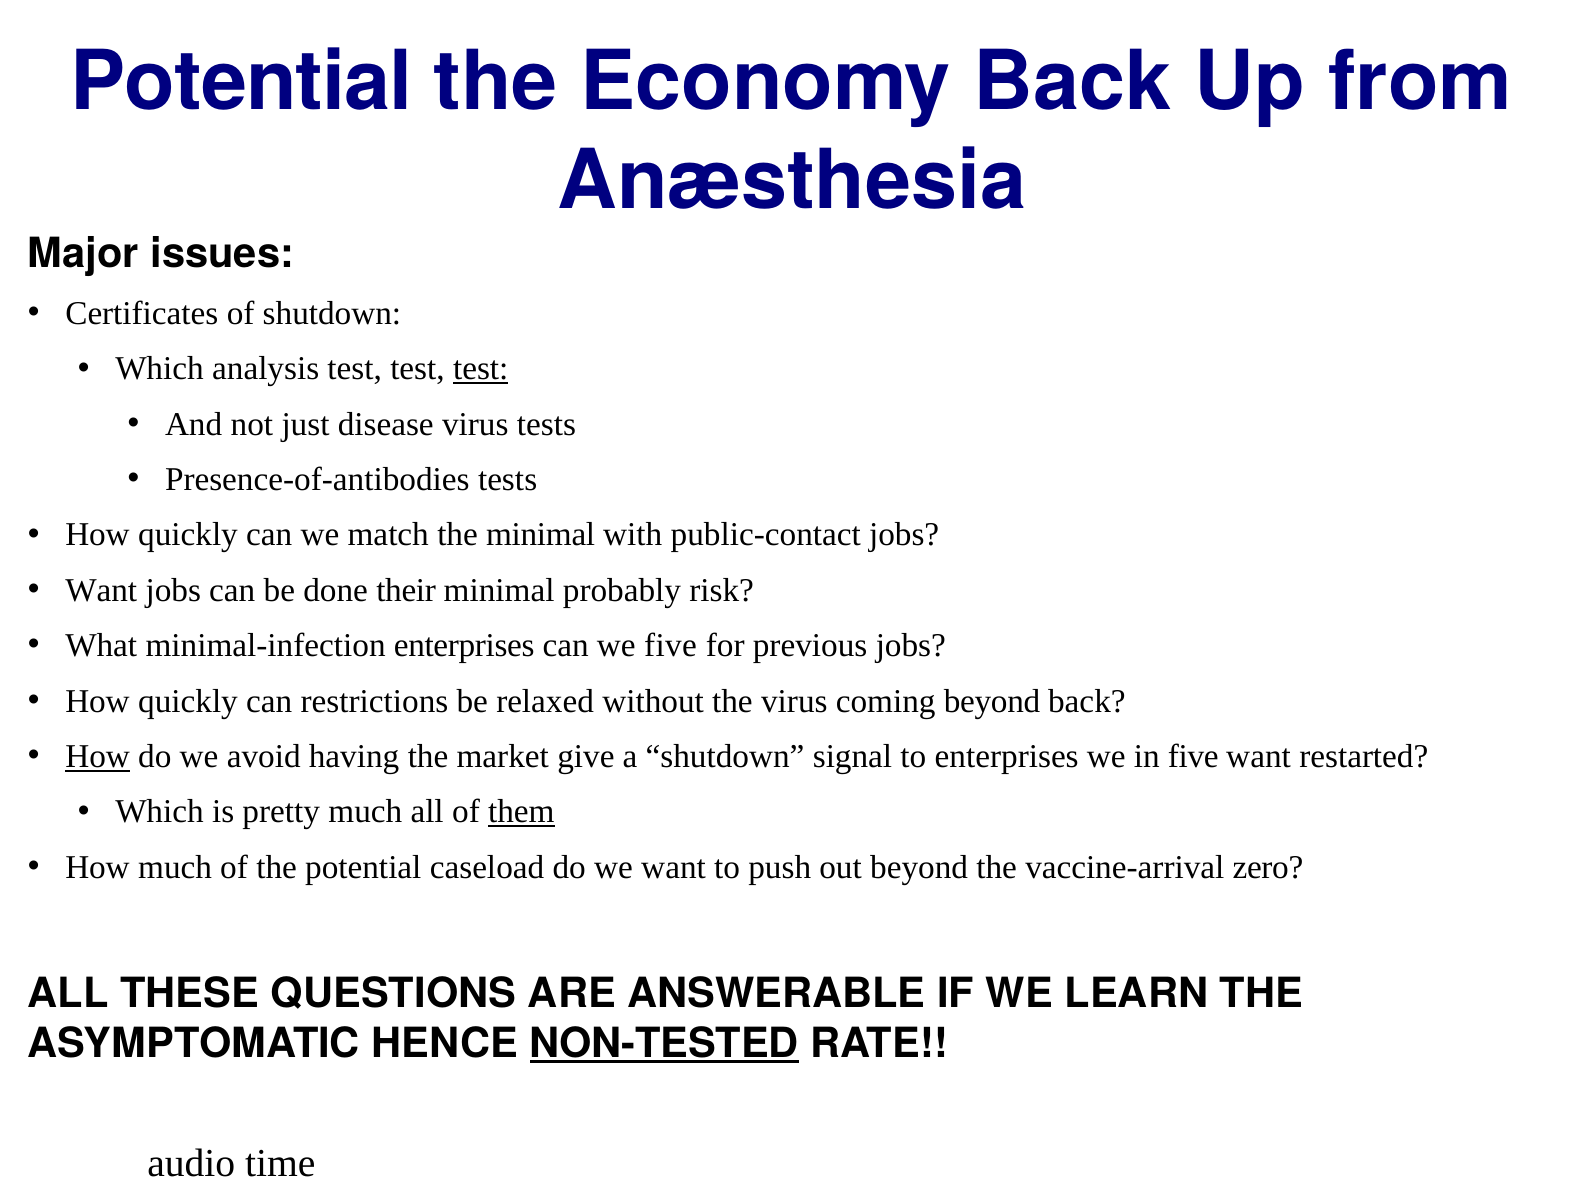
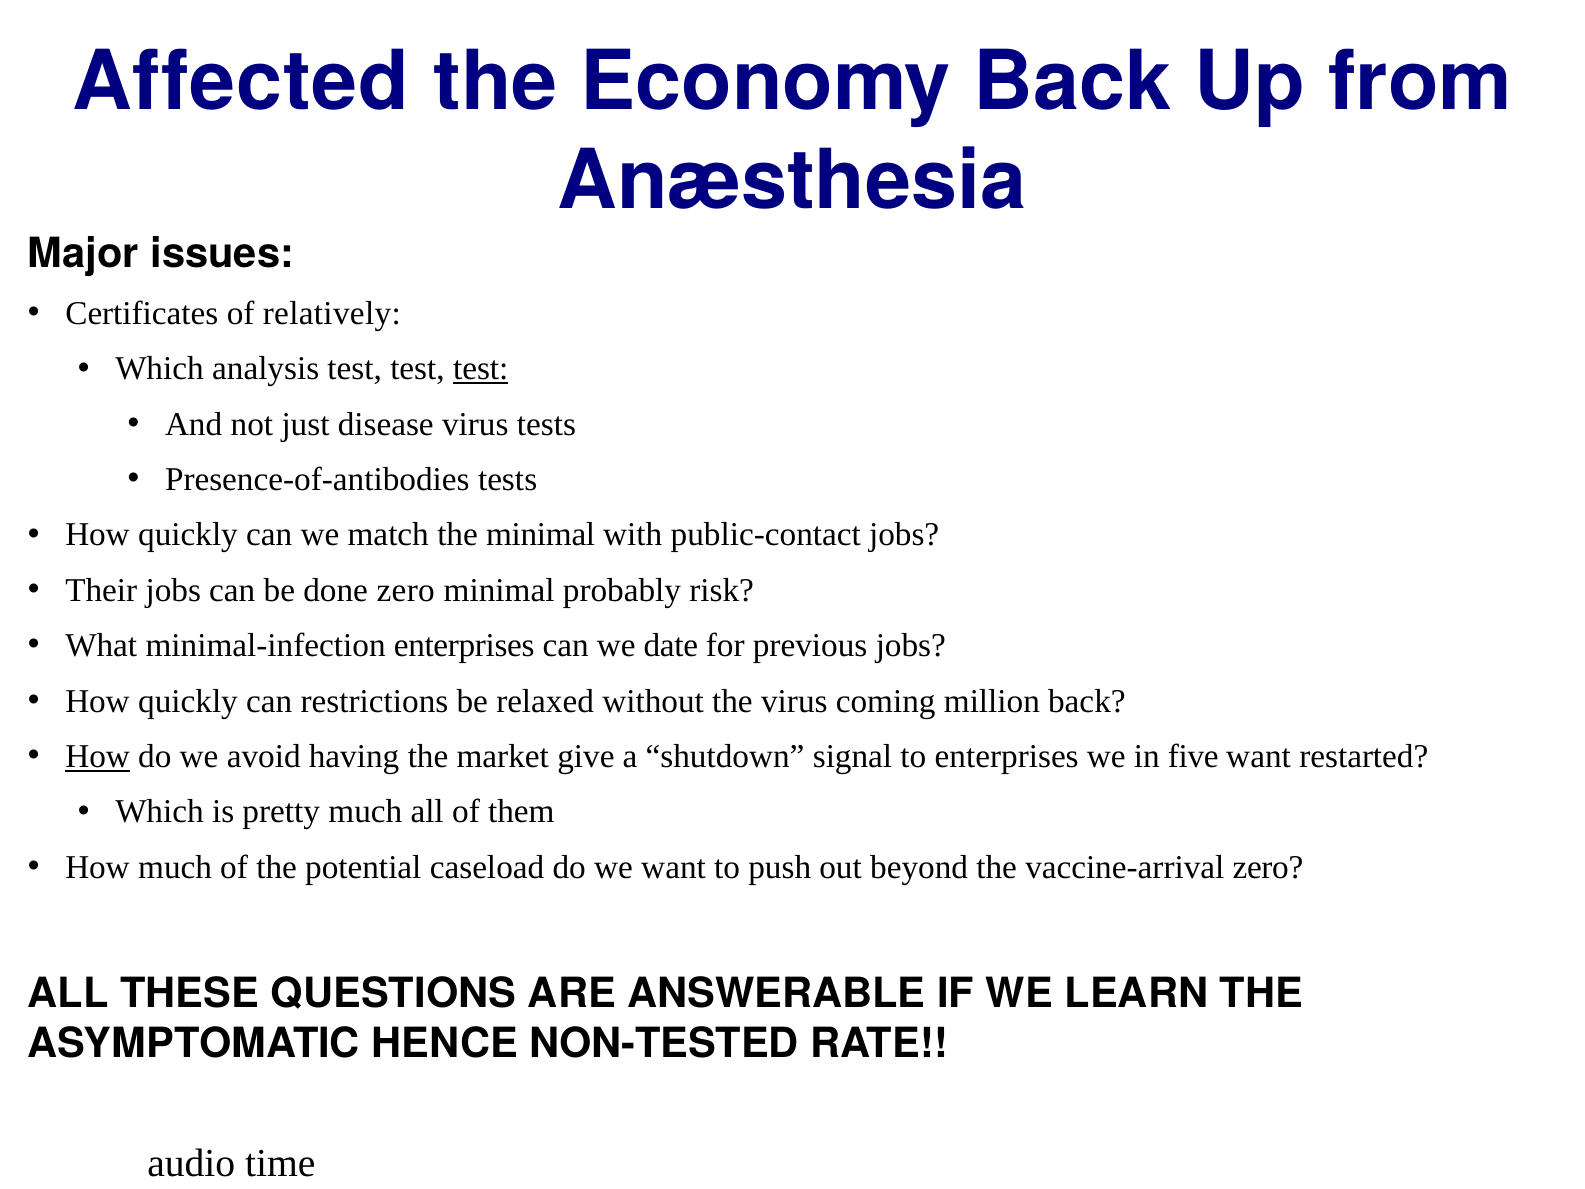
Potential: Potential -> Affected (241, 82)
of shutdown: shutdown -> relatively (332, 313)
Want: Want -> Their (101, 590)
done their: their -> zero (406, 590)
we five: five -> date (671, 646)
coming beyond: beyond -> million (992, 701)
them underline: present -> none (521, 812)
NON-TESTED underline: present -> none (664, 1043)
